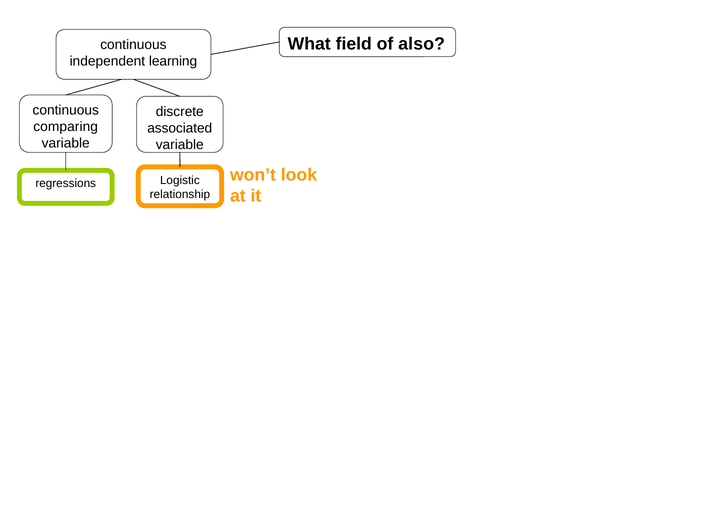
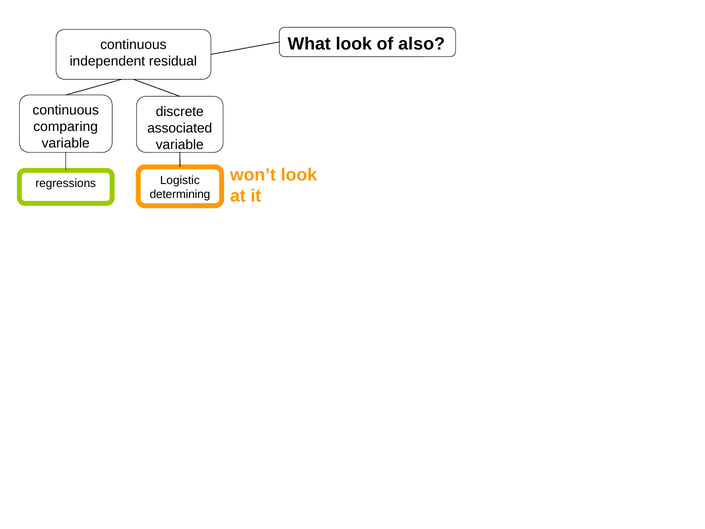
What field: field -> look (354, 44)
learning: learning -> residual (173, 61)
relationship: relationship -> determining (180, 194)
